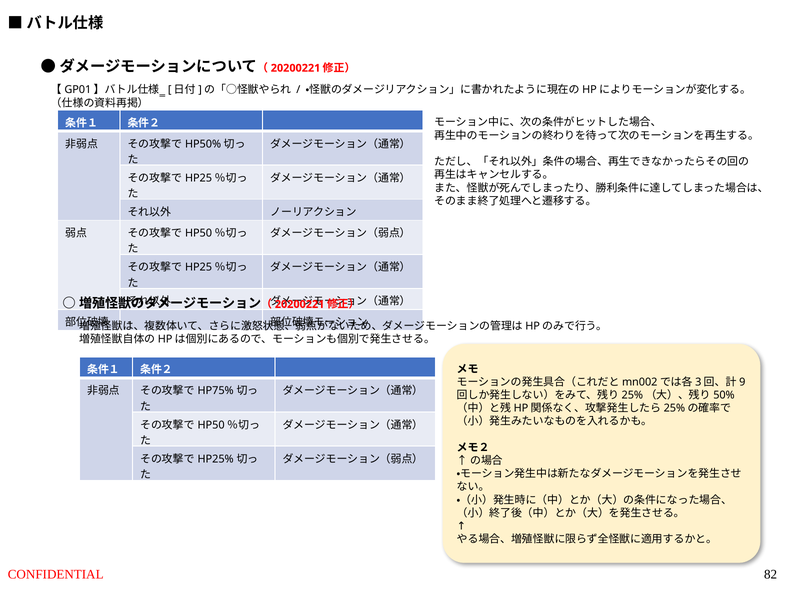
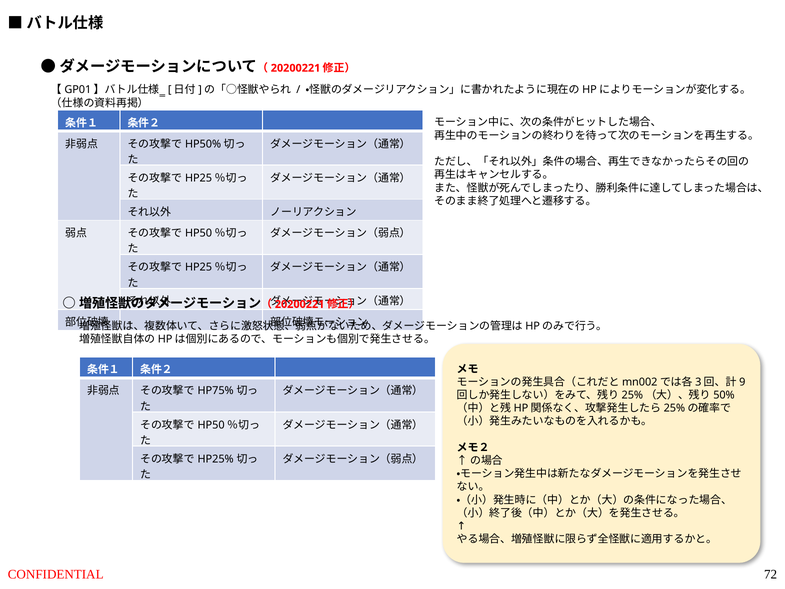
82: 82 -> 72 (771, 574)
